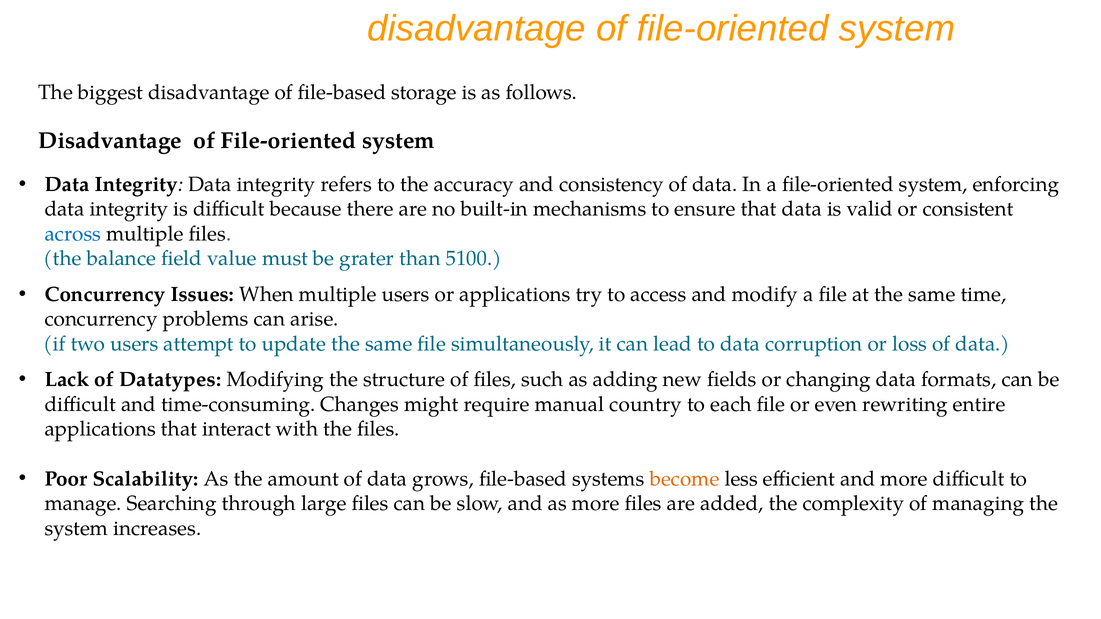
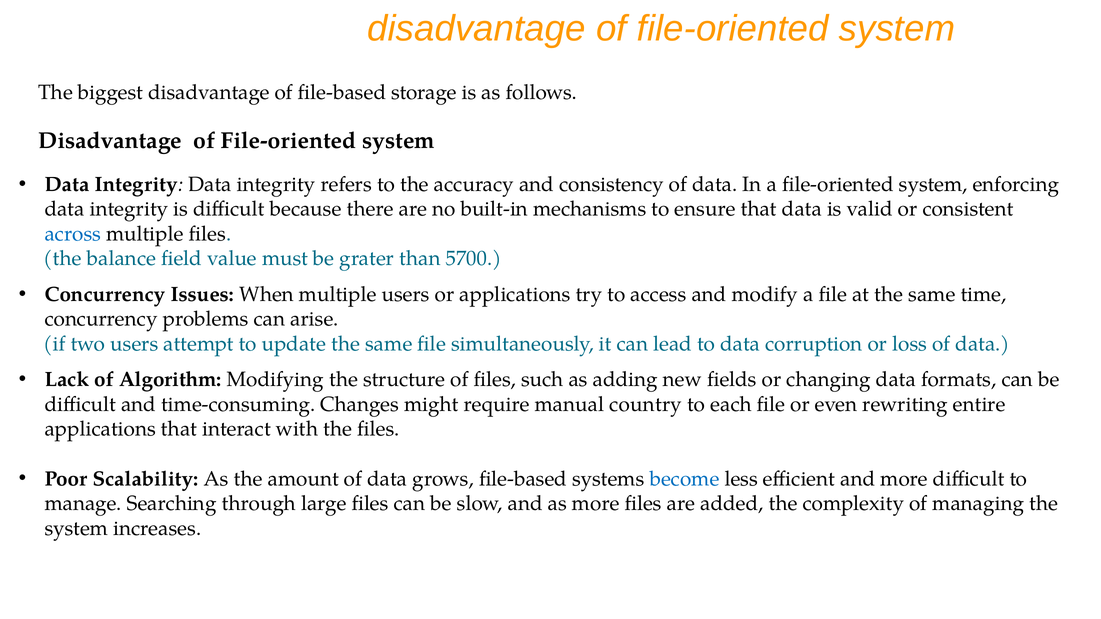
5100: 5100 -> 5700 (474, 259)
Datatypes: Datatypes -> Algorithm (170, 380)
become colour: orange -> blue (685, 479)
